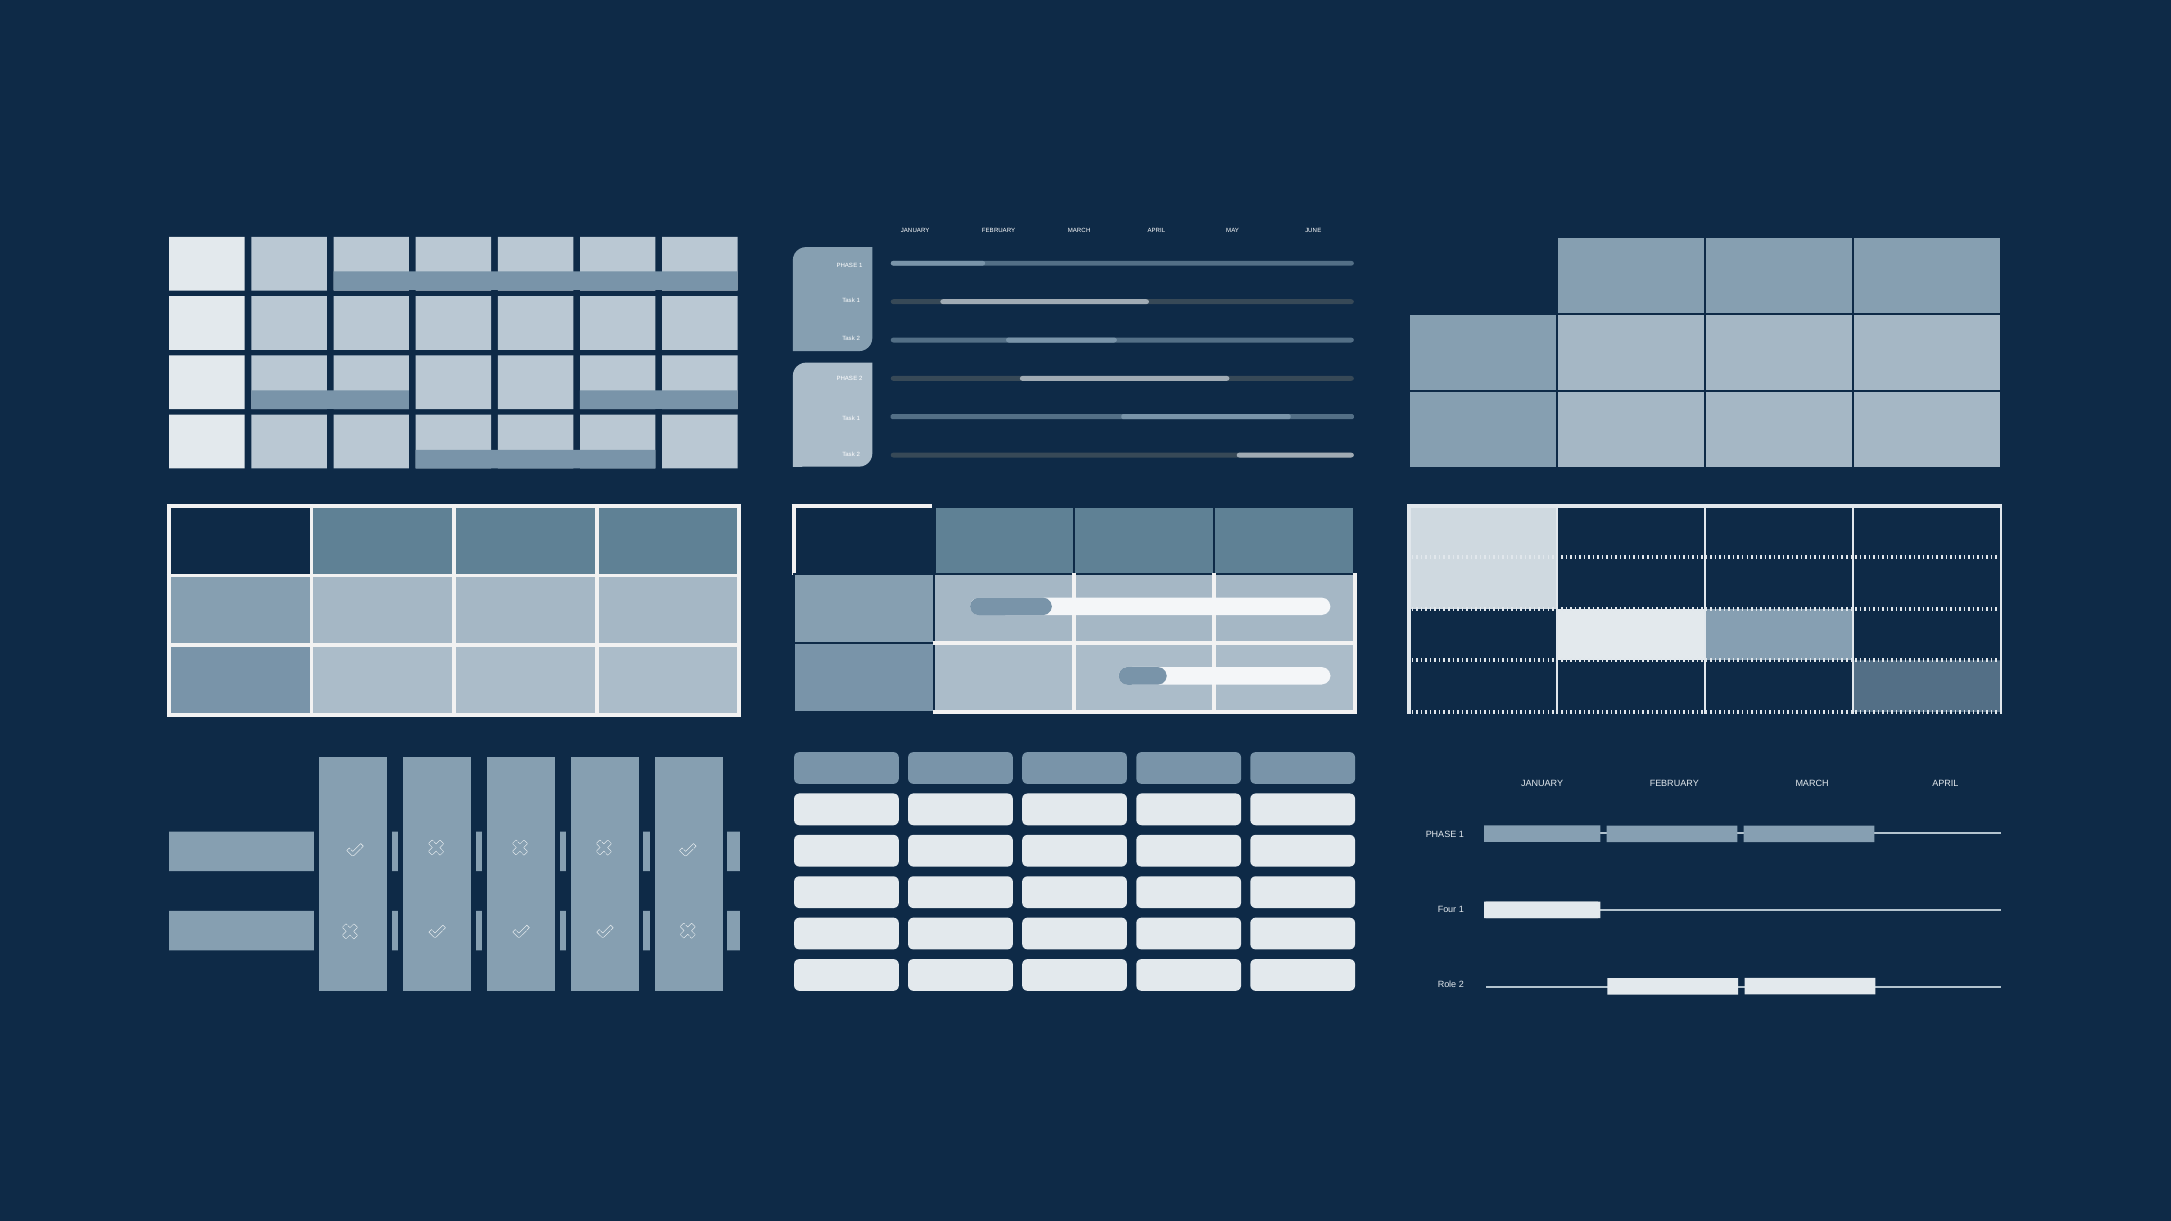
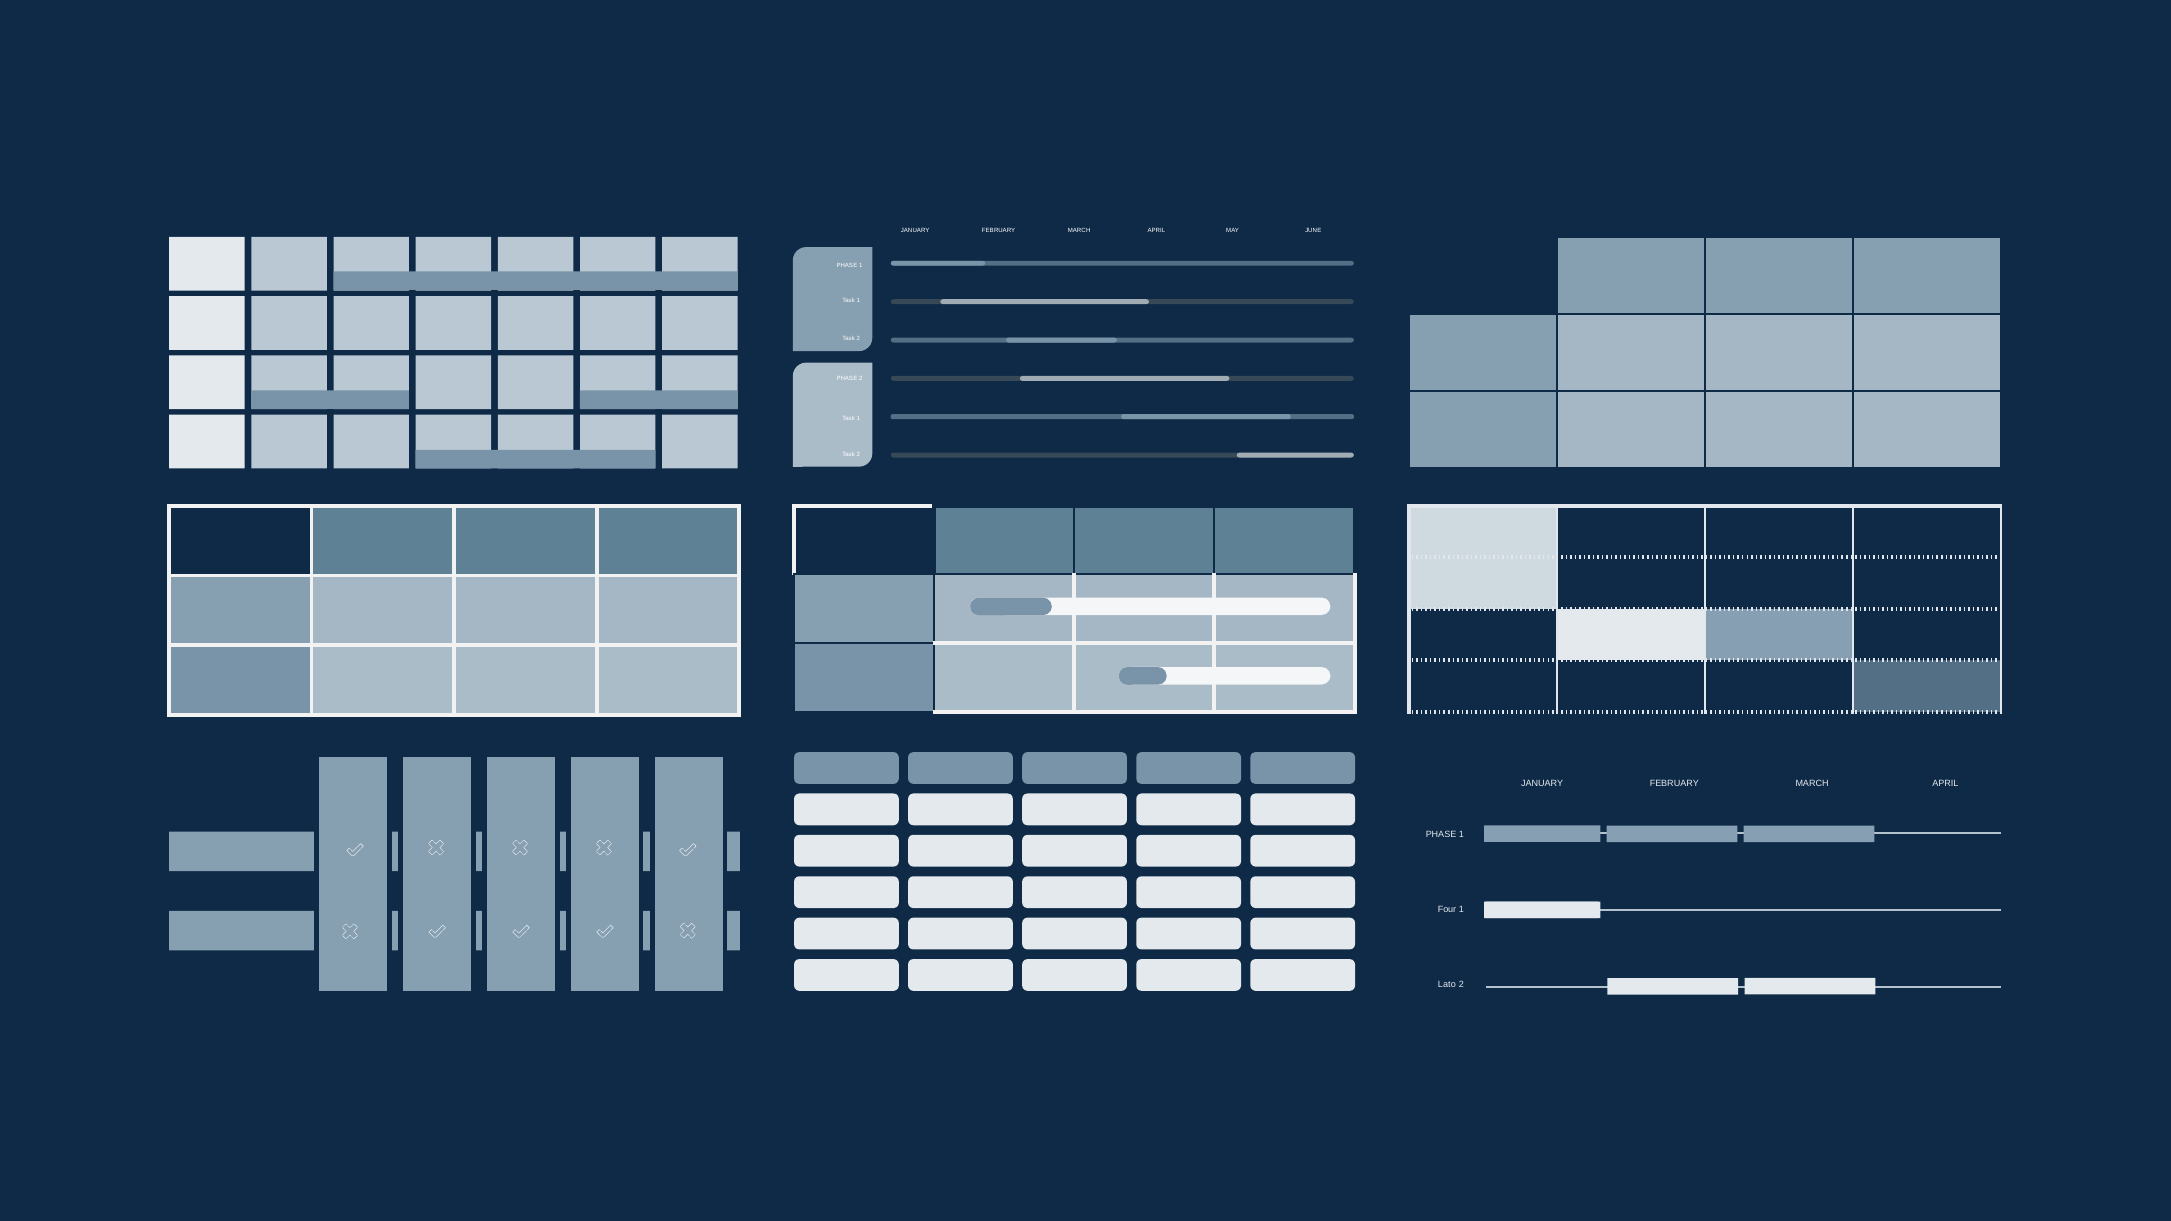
Role: Role -> Lato (1447, 984)
